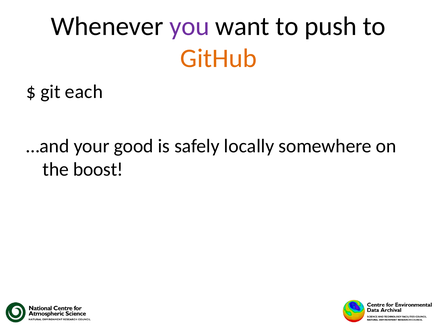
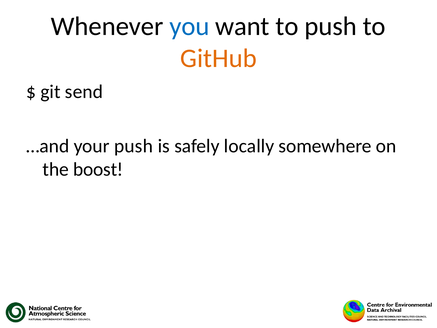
you colour: purple -> blue (189, 26)
each: each -> send (84, 92)
your good: good -> push (134, 146)
